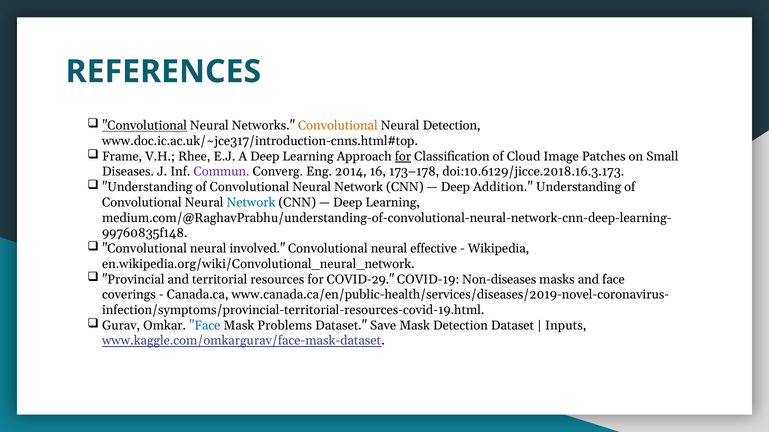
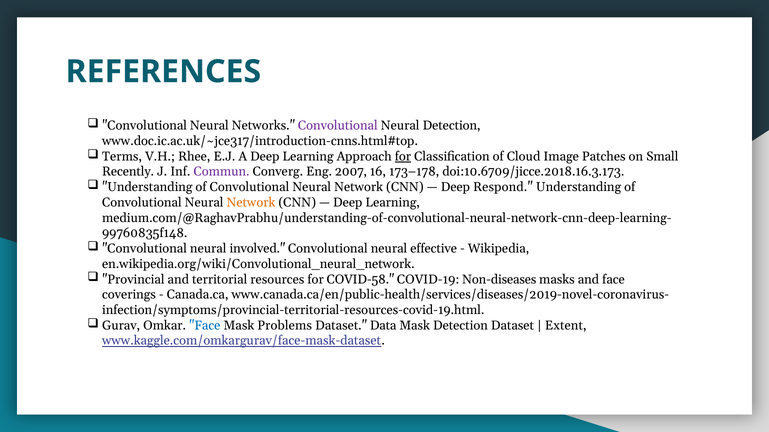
Convolutional underline: present -> none (145, 126)
Convolutional colour: orange -> purple (338, 126)
Frame: Frame -> Terms (122, 157)
Diseases: Diseases -> Recently (128, 172)
2014: 2014 -> 2007 (351, 172)
doi:10.6129/jicce.2018.16.3.173: doi:10.6129/jicce.2018.16.3.173 -> doi:10.6709/jicce.2018.16.3.173 (533, 172)
Addition: Addition -> Respond (503, 187)
Network colour: blue -> orange (251, 203)
COVID-29: COVID-29 -> COVID-58 (360, 280)
Save: Save -> Data (383, 326)
Inputs: Inputs -> Extent (566, 326)
